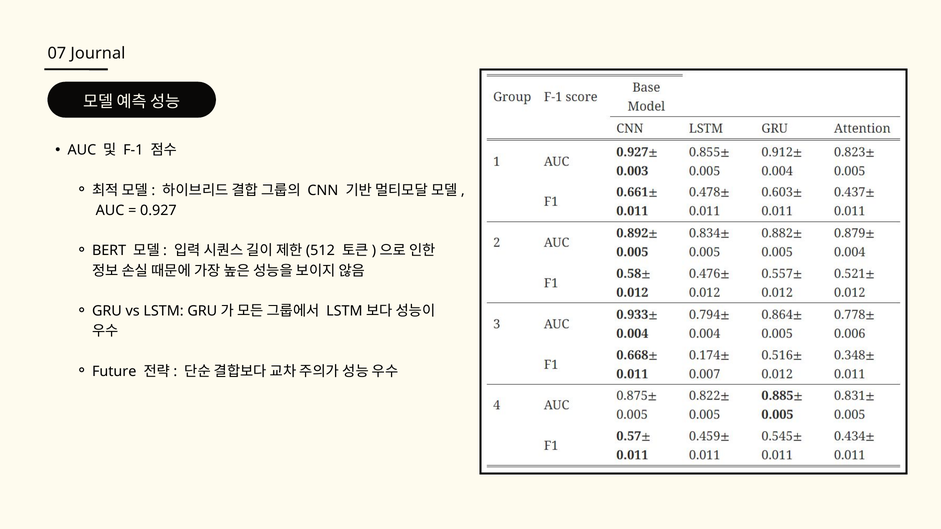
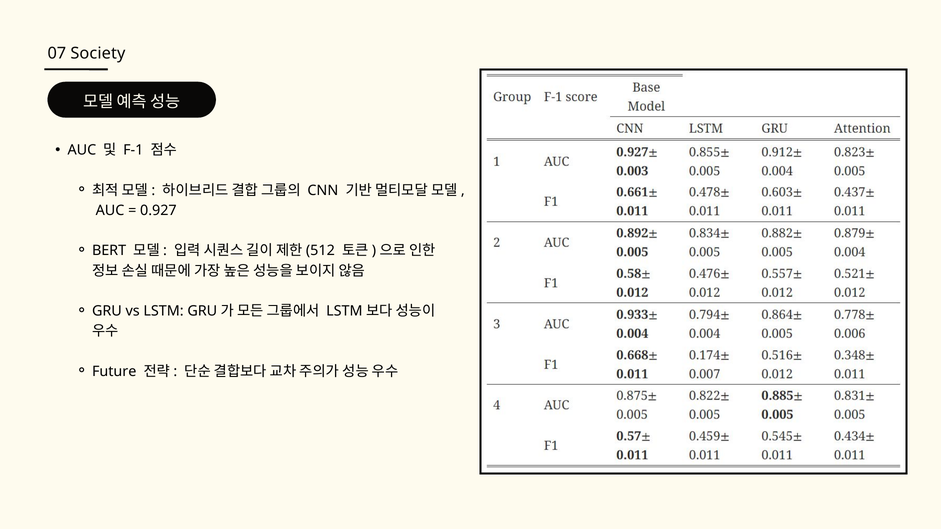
Journal: Journal -> Society (98, 54)
